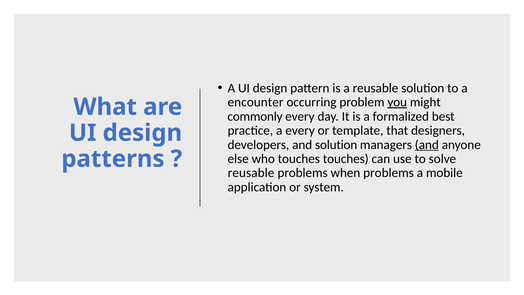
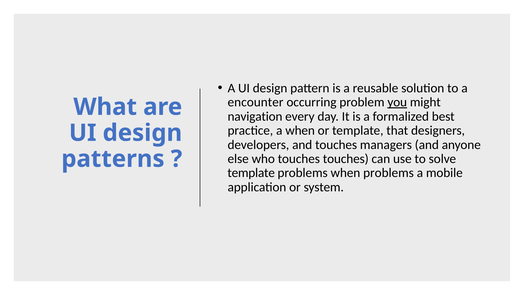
commonly: commonly -> navigation (255, 116)
a every: every -> when (300, 130)
and solution: solution -> touches (336, 145)
and underline: present -> none (427, 145)
reusable: reusable -> template (251, 173)
